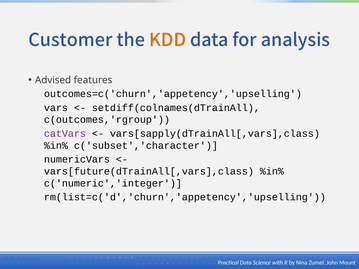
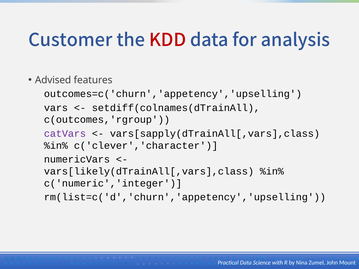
KDD colour: orange -> red (168, 40)
c('subset','character: c('subset','character -> c('clever','character (146, 146)
vars[future(dTrainAll[,vars],class: vars[future(dTrainAll[,vars],class -> vars[likely(dTrainAll[,vars],class (149, 171)
